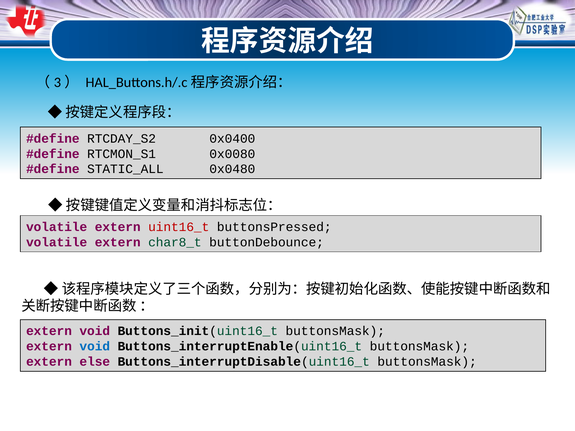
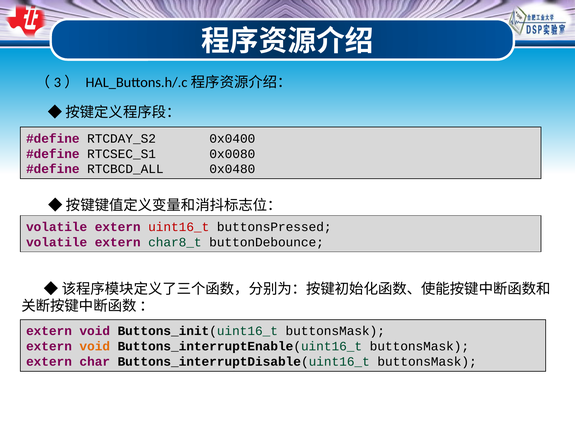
RTCMON_S1: RTCMON_S1 -> RTCSEC_S1 (122, 154)
STATIC_ALL: STATIC_ALL -> RTCBCD_ALL (125, 169)
void colour: blue -> orange (95, 347)
else: else -> char (95, 362)
